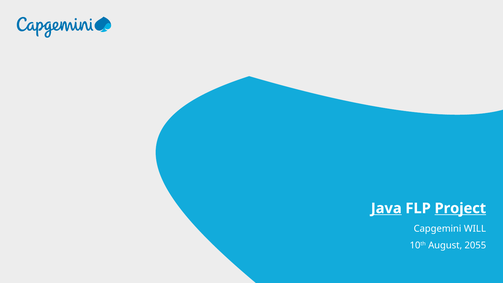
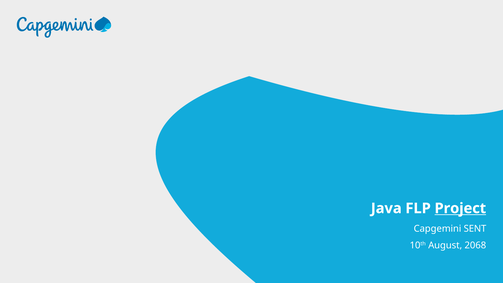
Java underline: present -> none (386, 208)
WILL: WILL -> SENT (475, 229)
2055: 2055 -> 2068 (475, 245)
